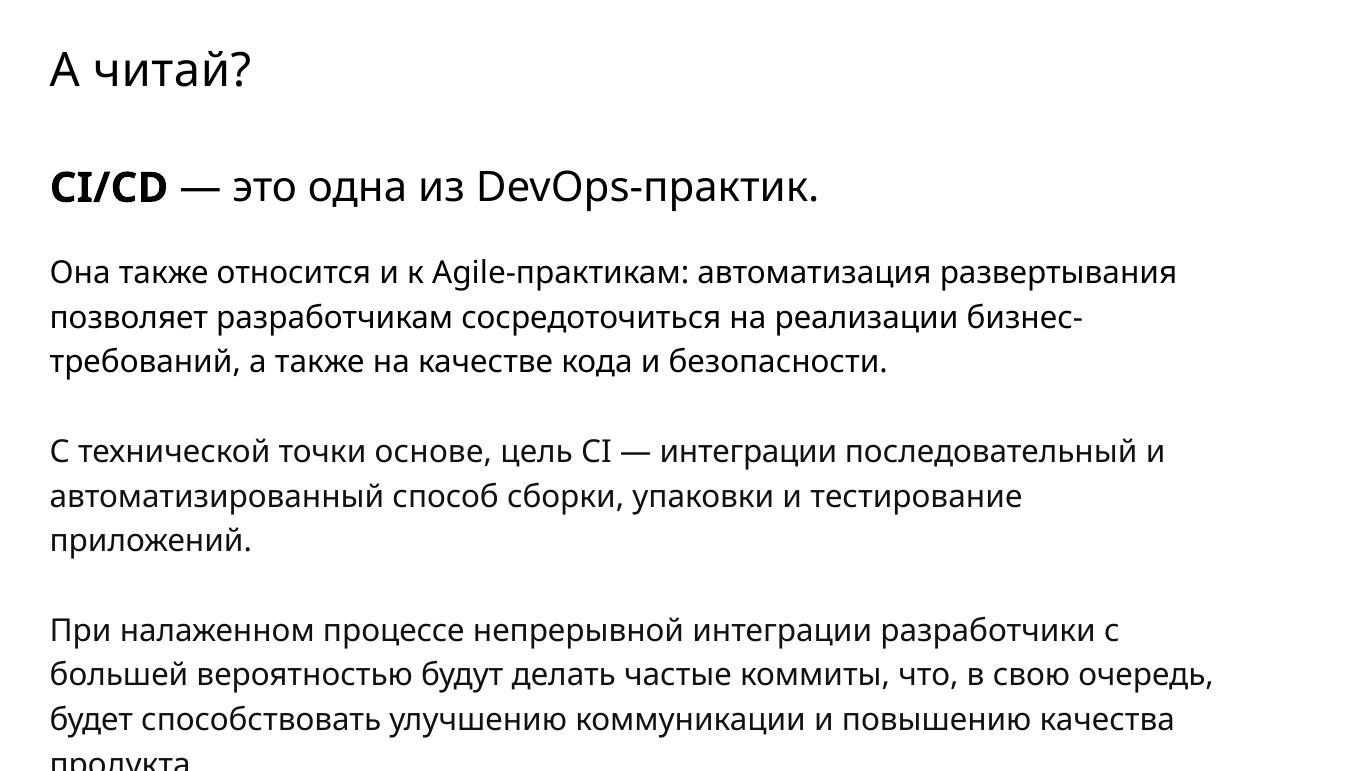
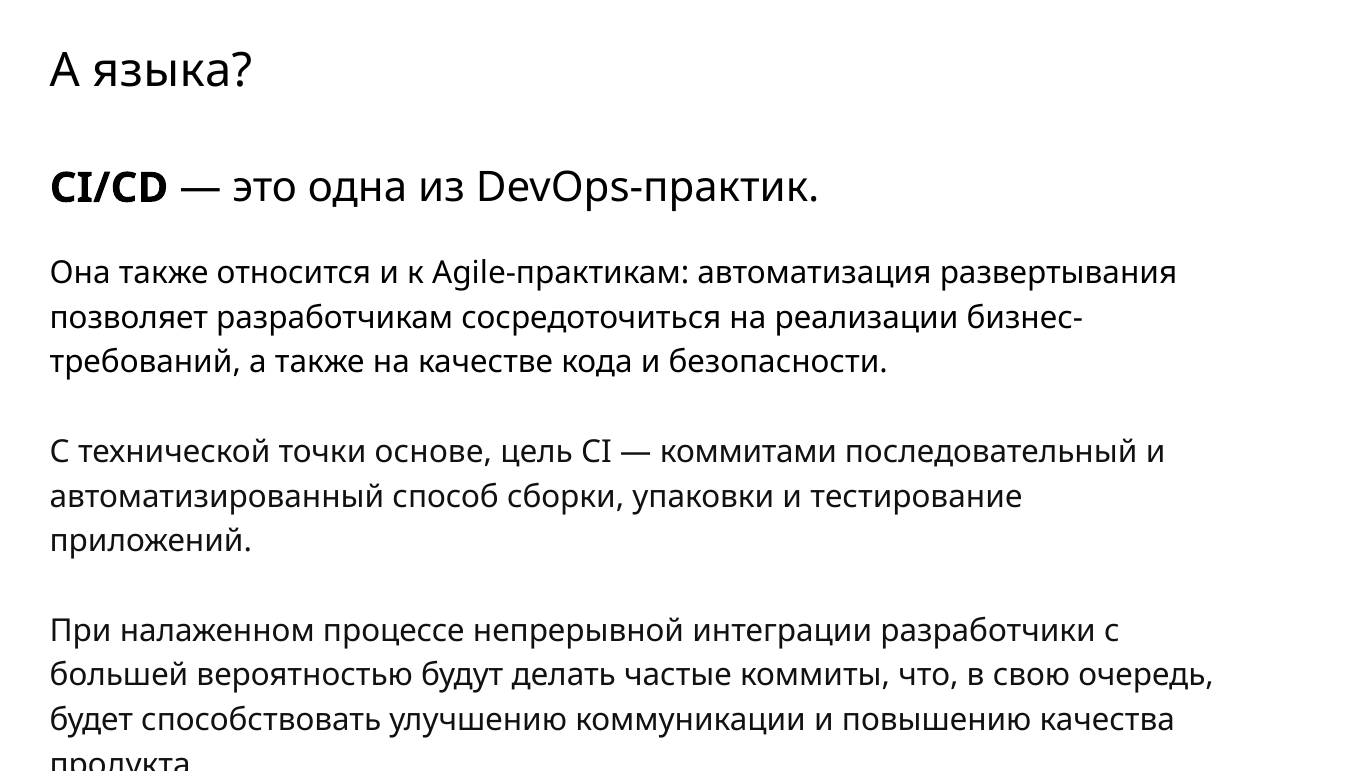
читай: читай -> языка (172, 71)
интеграции: интеграции -> коммитами (748, 452)
